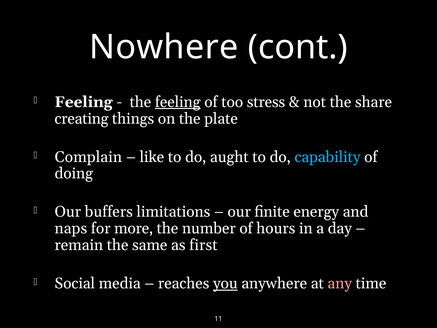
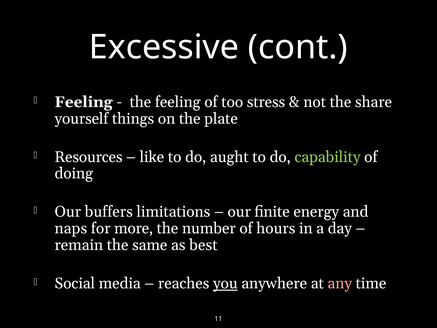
Nowhere: Nowhere -> Excessive (164, 47)
feeling underline: present -> none (178, 102)
creating: creating -> yourself (81, 119)
Complain: Complain -> Resources (89, 157)
capability colour: light blue -> light green (328, 157)
first: first -> best (203, 245)
